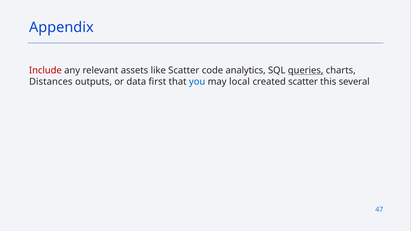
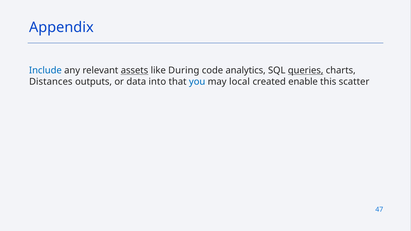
Include colour: red -> blue (45, 70)
assets underline: none -> present (134, 70)
like Scatter: Scatter -> During (184, 70)
first: first -> into (157, 82)
created scatter: scatter -> enable (303, 82)
several: several -> scatter (354, 82)
